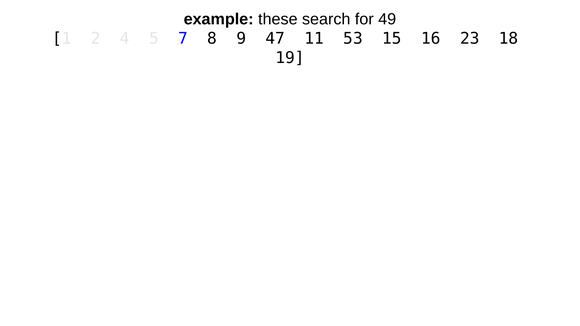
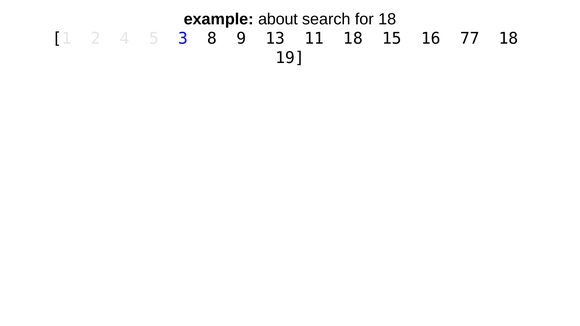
these: these -> about (278, 19)
for 49: 49 -> 18 (387, 19)
7: 7 -> 3 (183, 38)
47: 47 -> 13 (275, 38)
11 53: 53 -> 18 (353, 38)
23: 23 -> 77 (470, 38)
